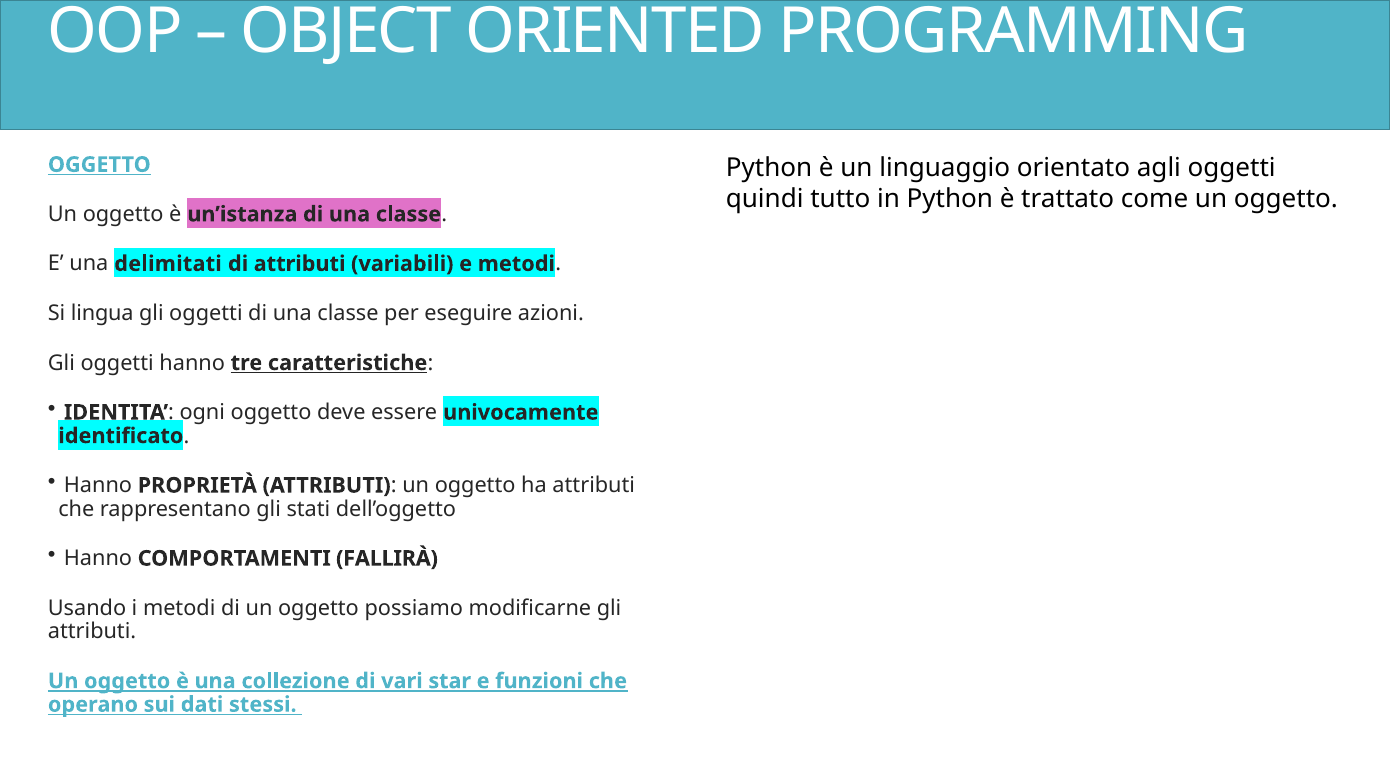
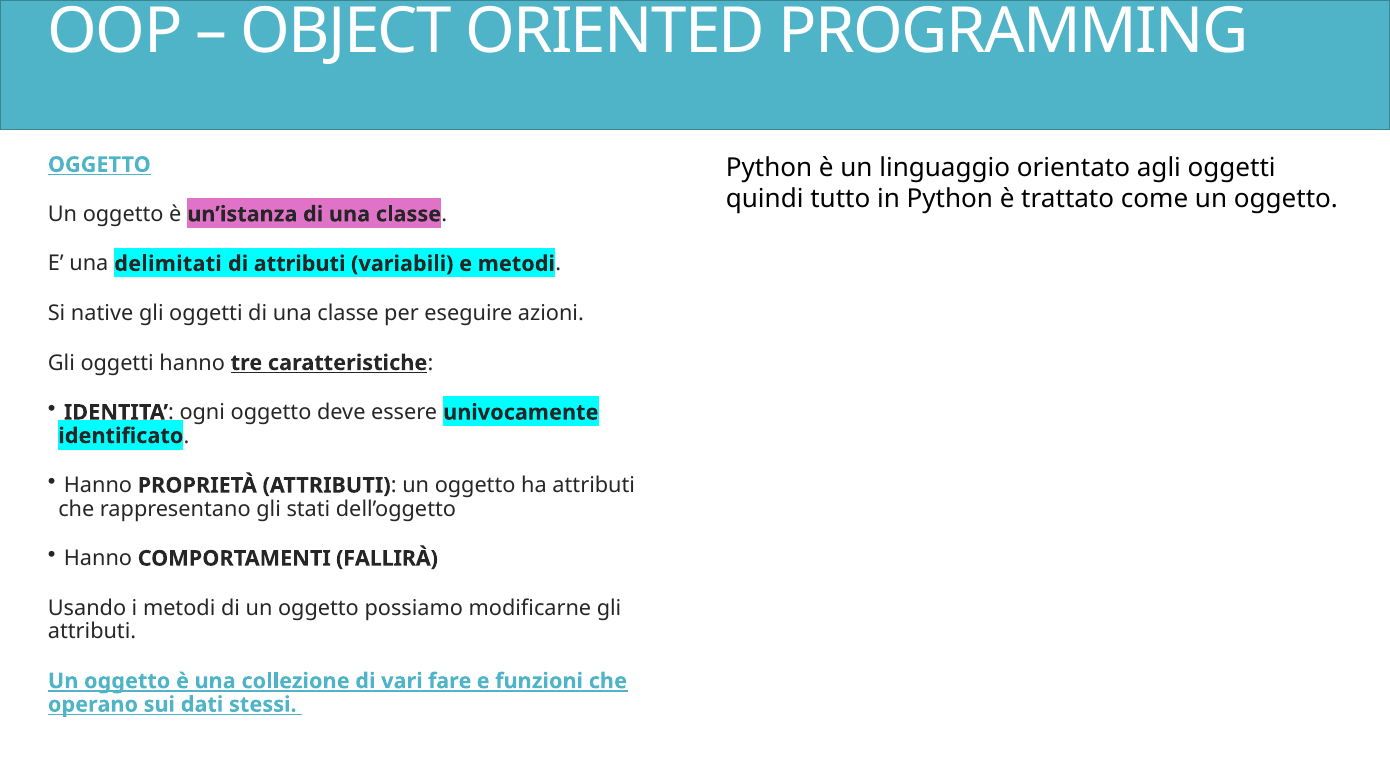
lingua: lingua -> native (102, 313)
star: star -> fare (450, 681)
